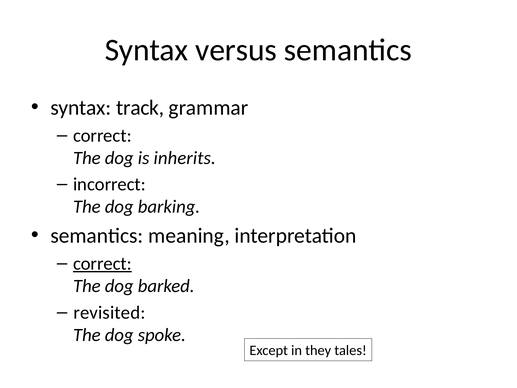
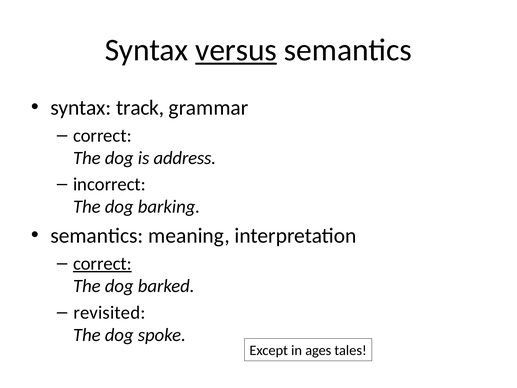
versus underline: none -> present (236, 50)
inherits: inherits -> address (185, 158)
they: they -> ages (318, 350)
